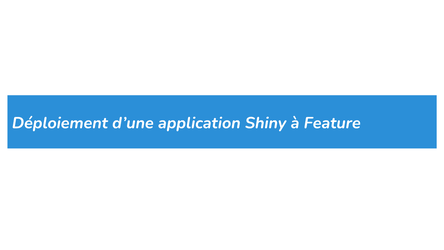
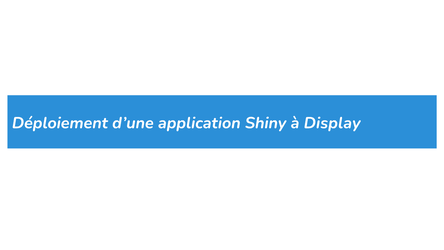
Feature: Feature -> Display (332, 123)
